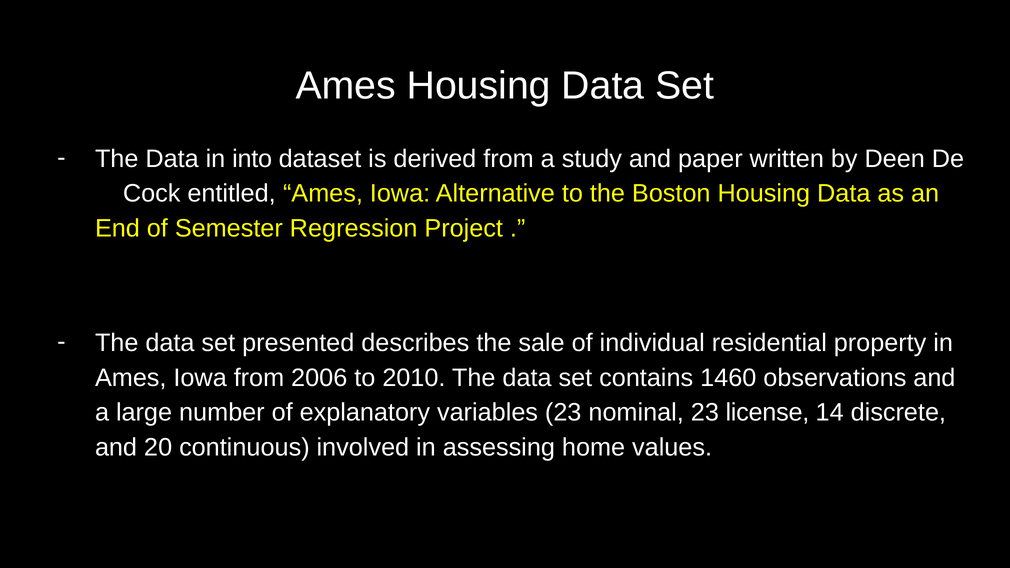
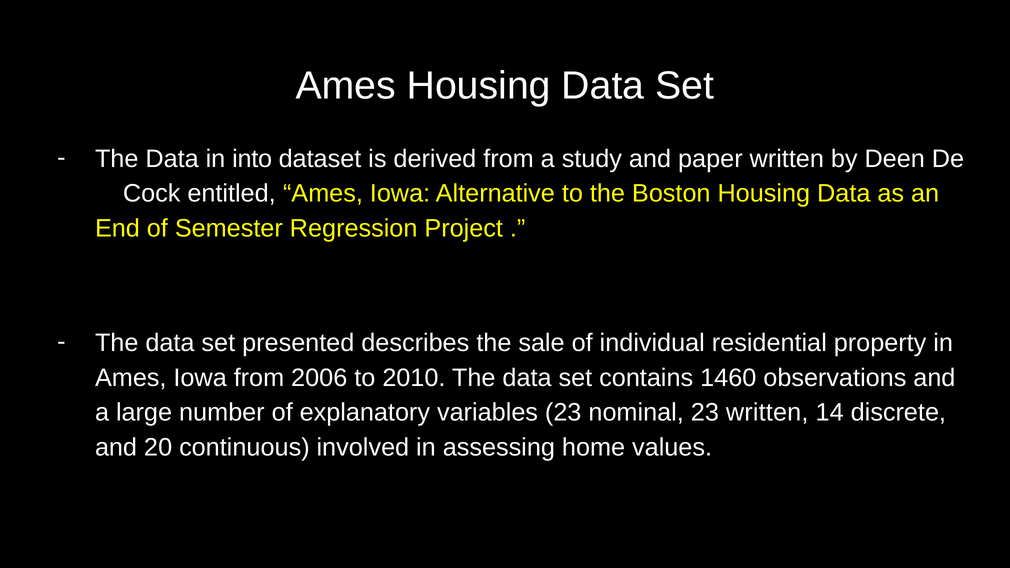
23 license: license -> written (767, 413)
